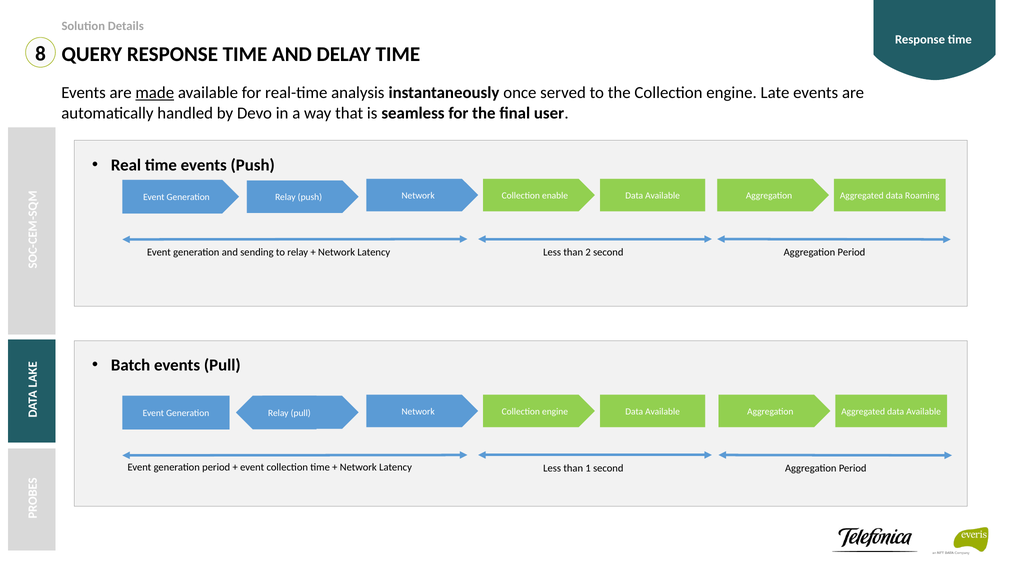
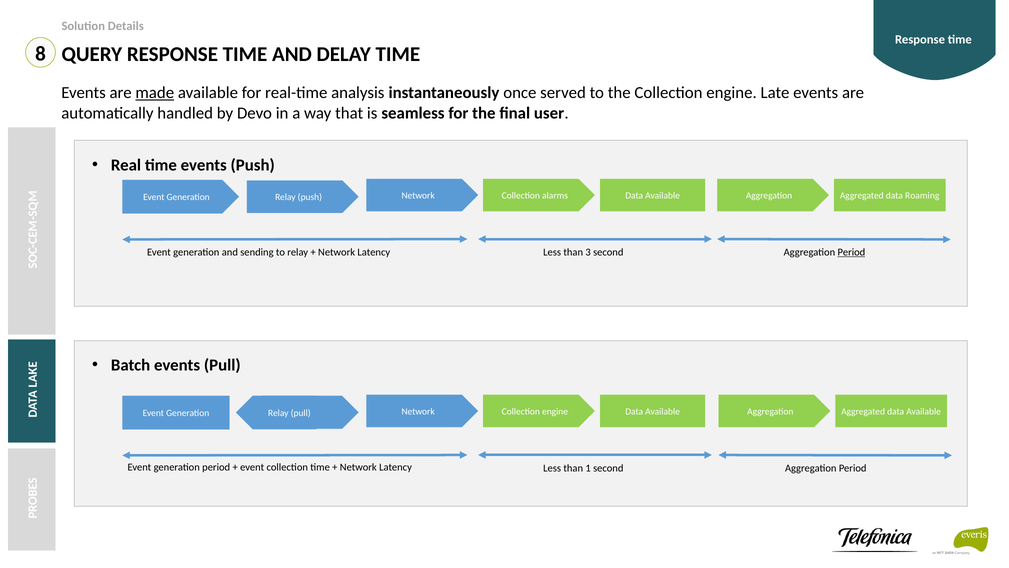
enable: enable -> alarms (555, 196)
2: 2 -> 3 (588, 252)
Period underline: none -> present (851, 252)
